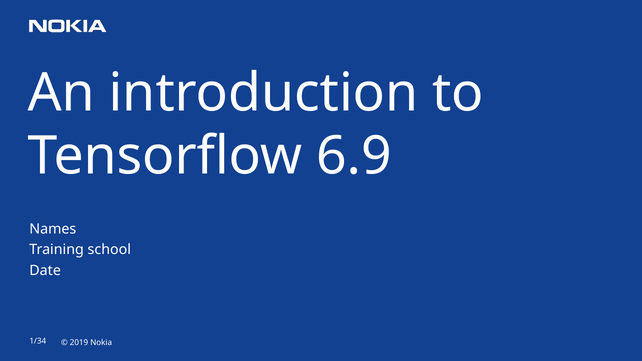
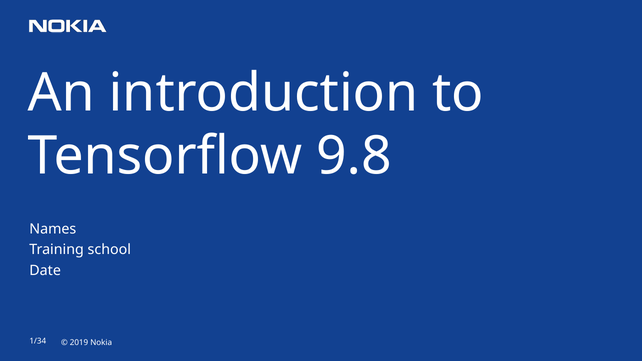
6.9: 6.9 -> 9.8 (354, 156)
